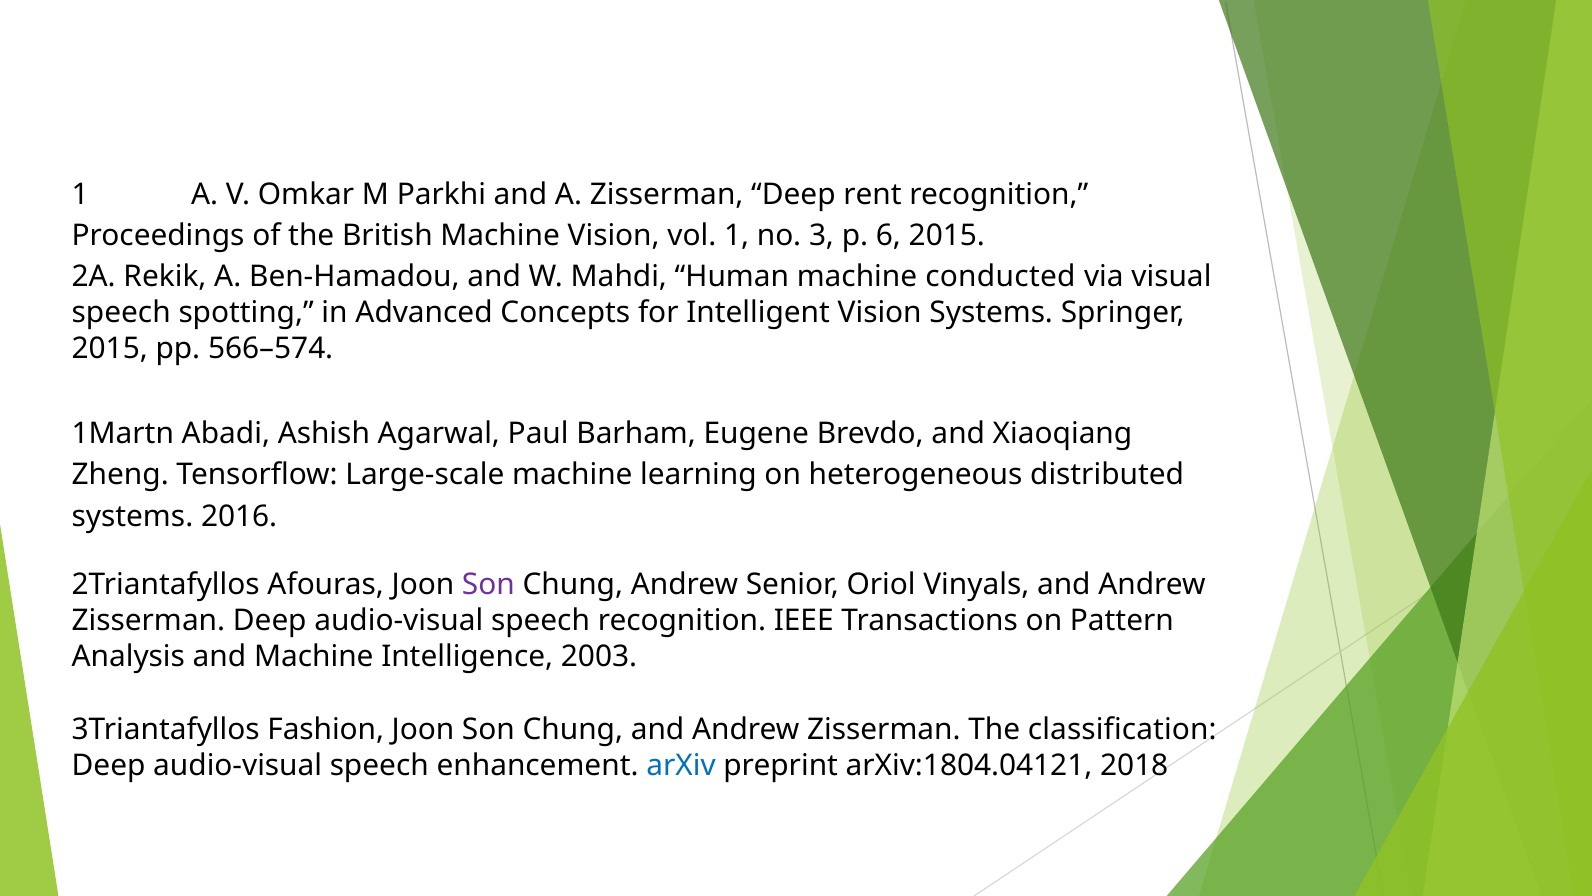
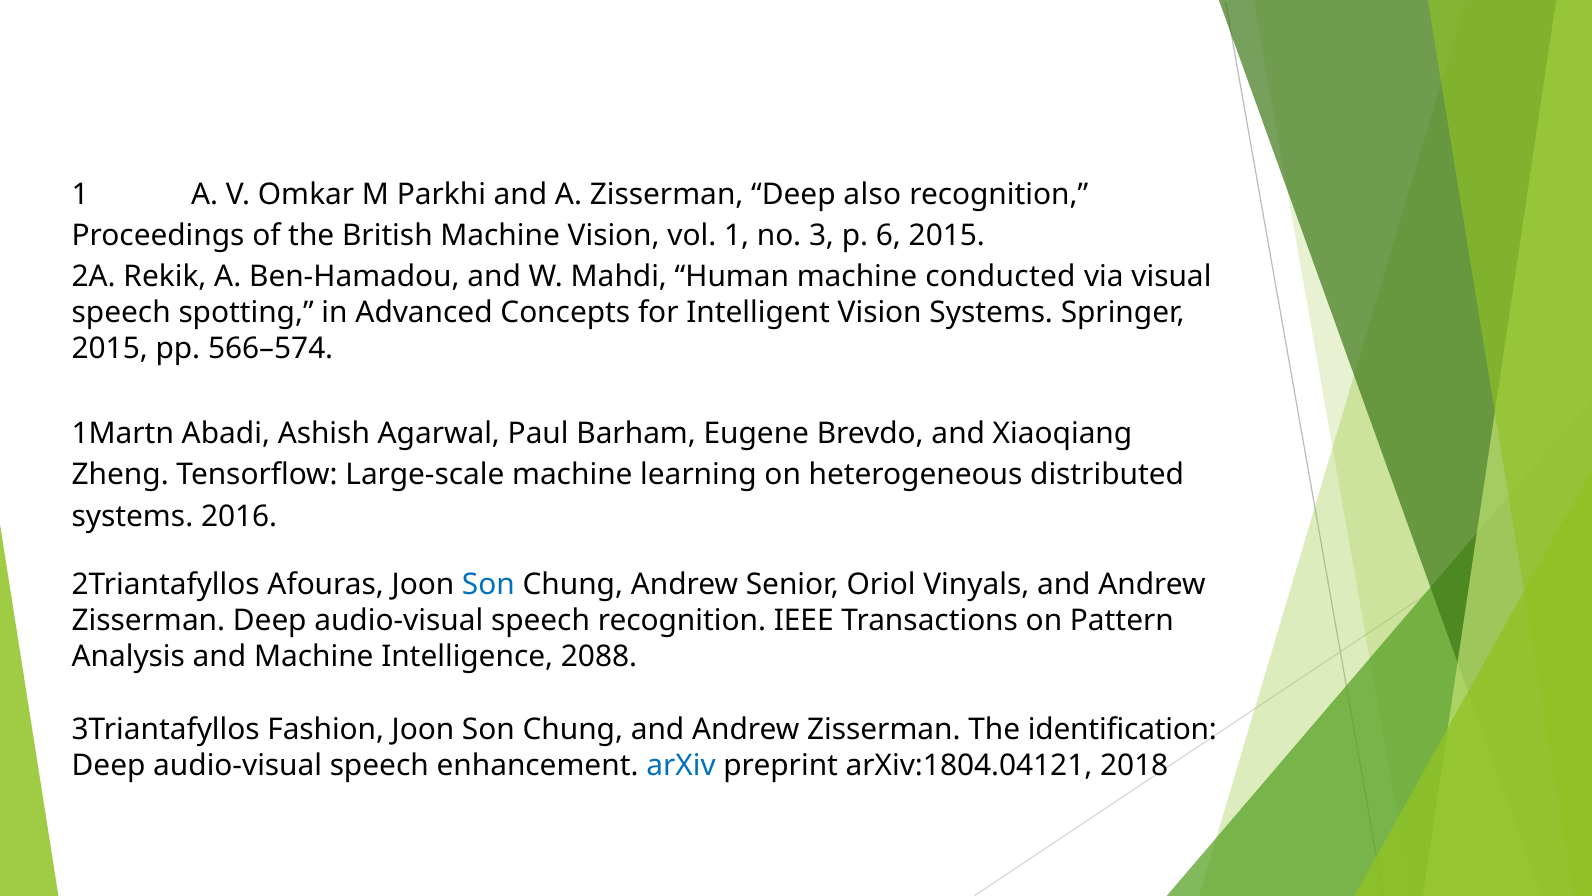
rent: rent -> also (872, 194)
Son colour: purple -> blue (488, 584)
2003: 2003 -> 2088 (599, 656)
classification: classification -> identification (1122, 729)
